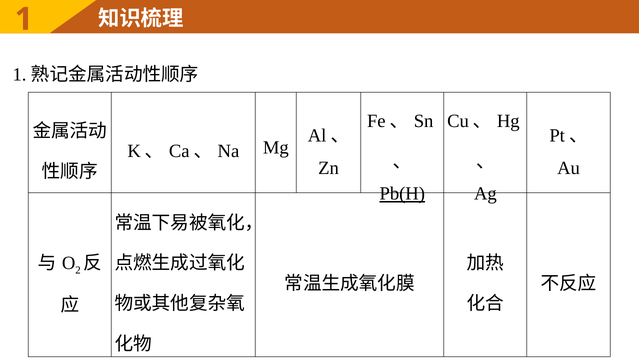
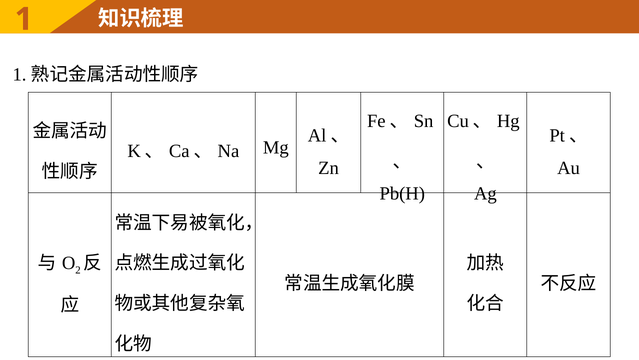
Pb(H underline: present -> none (402, 194)
